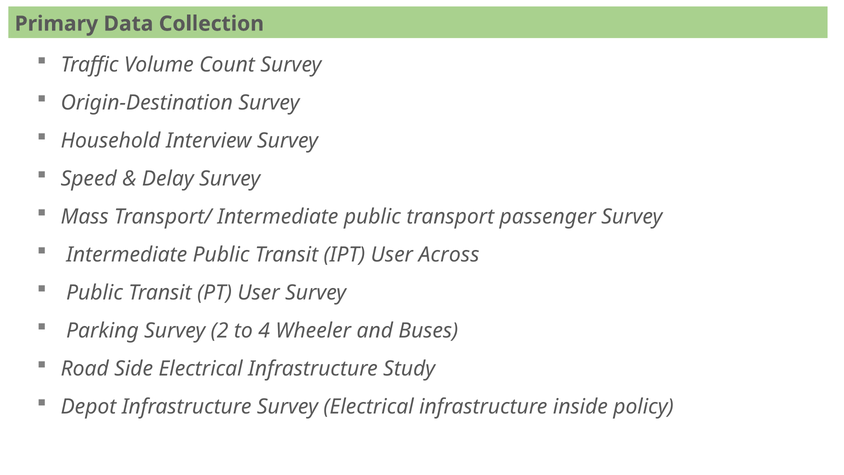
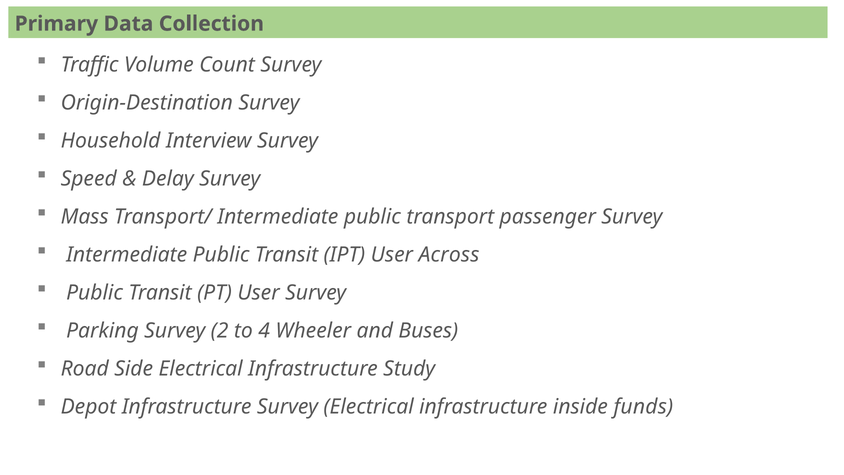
policy: policy -> funds (643, 407)
